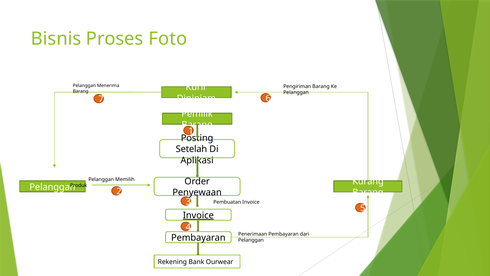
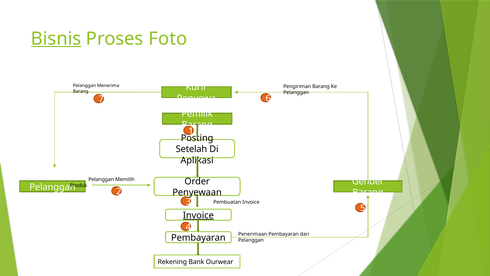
Bisnis underline: none -> present (56, 39)
Dipinjam: Dipinjam -> Penyewa (196, 98)
Kurang: Kurang -> Gender (368, 181)
